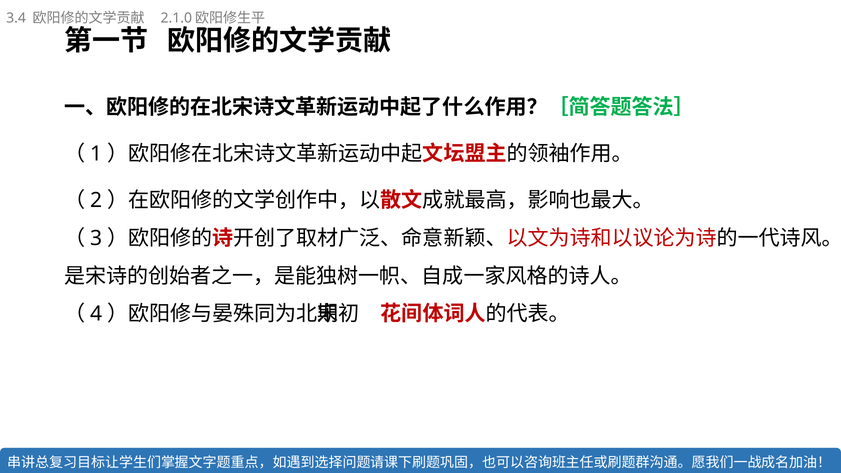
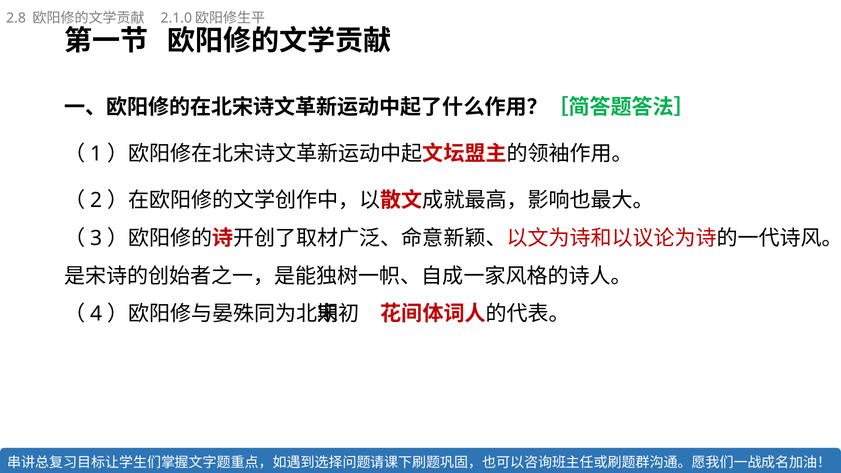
3.4: 3.4 -> 2.8 (16, 18)
